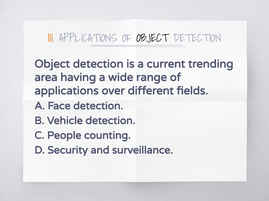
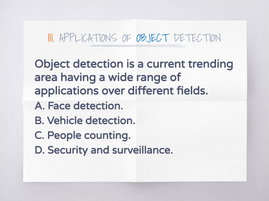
OBJECT colour: black -> blue (152, 38)
